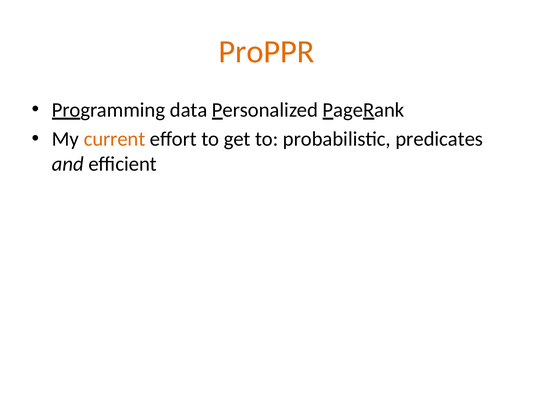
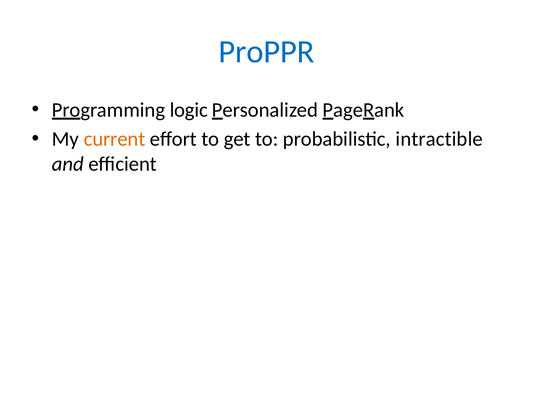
ProPPR colour: orange -> blue (266, 52)
data: data -> logic (189, 110)
predicates: predicates -> intractible (439, 139)
